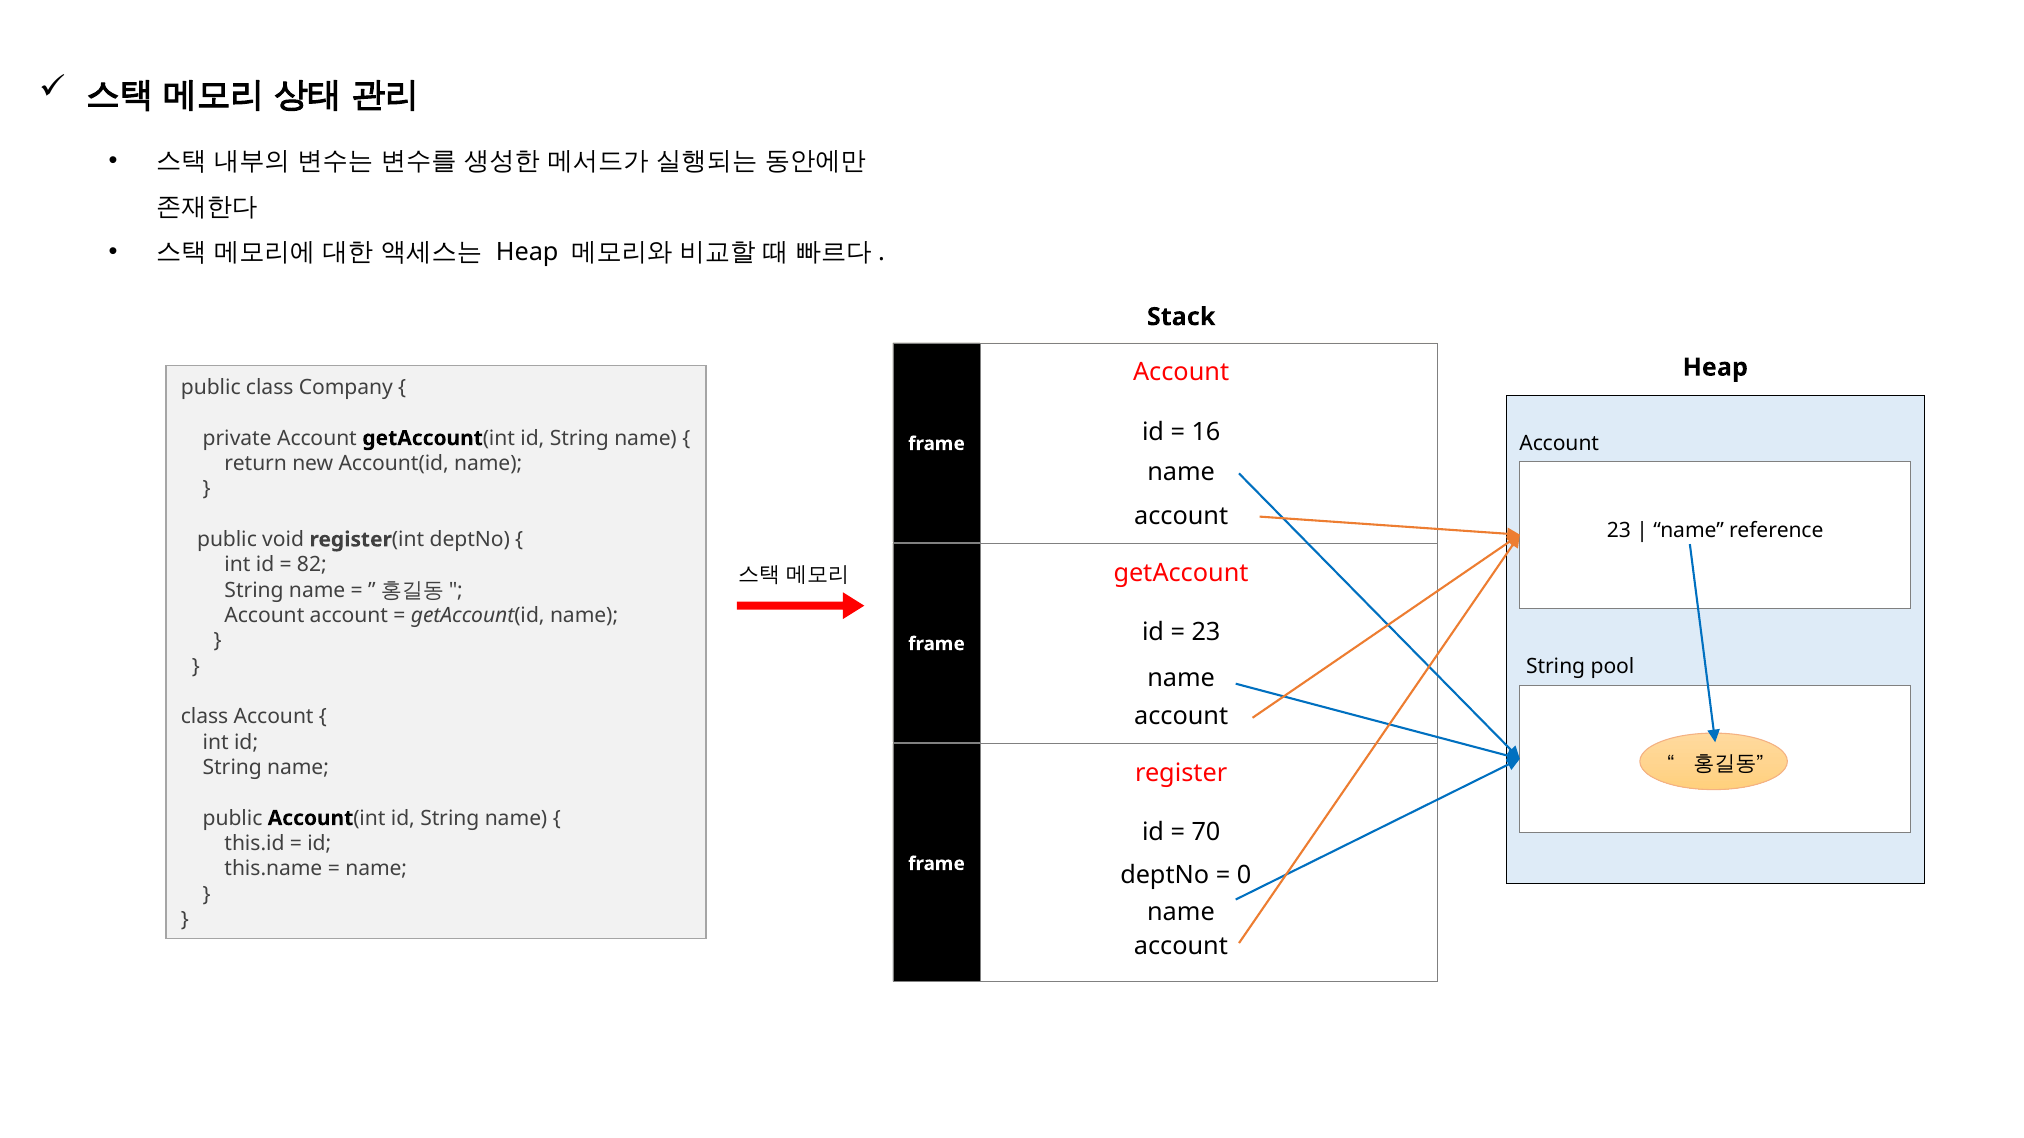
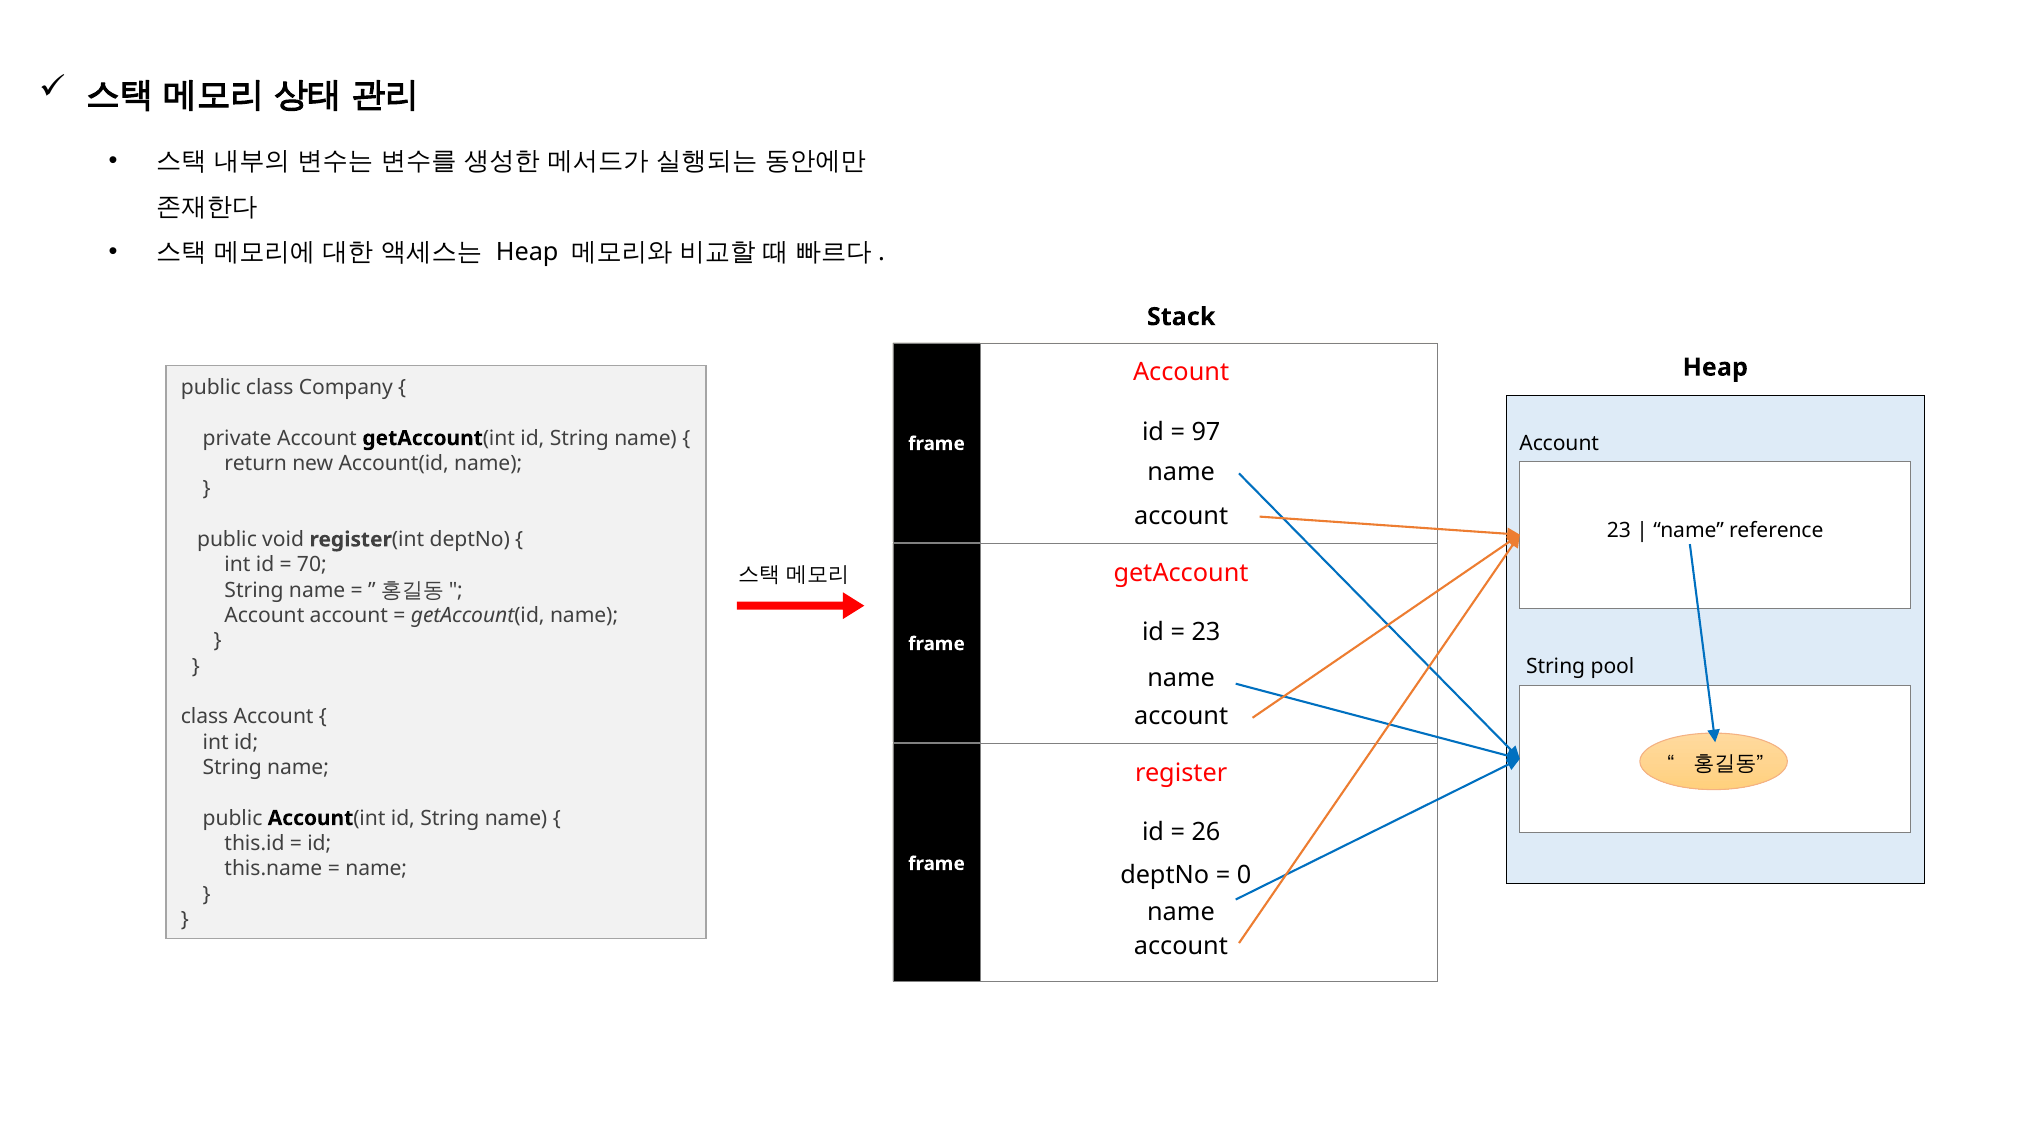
16: 16 -> 97 (1206, 432)
82: 82 -> 70 (312, 565)
70: 70 -> 26 (1206, 833)
